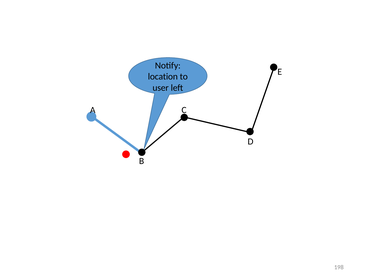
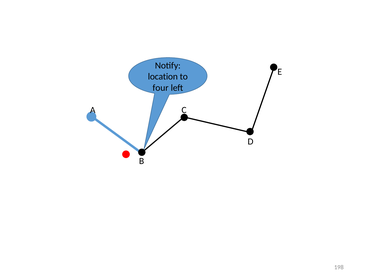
user: user -> four (161, 88)
